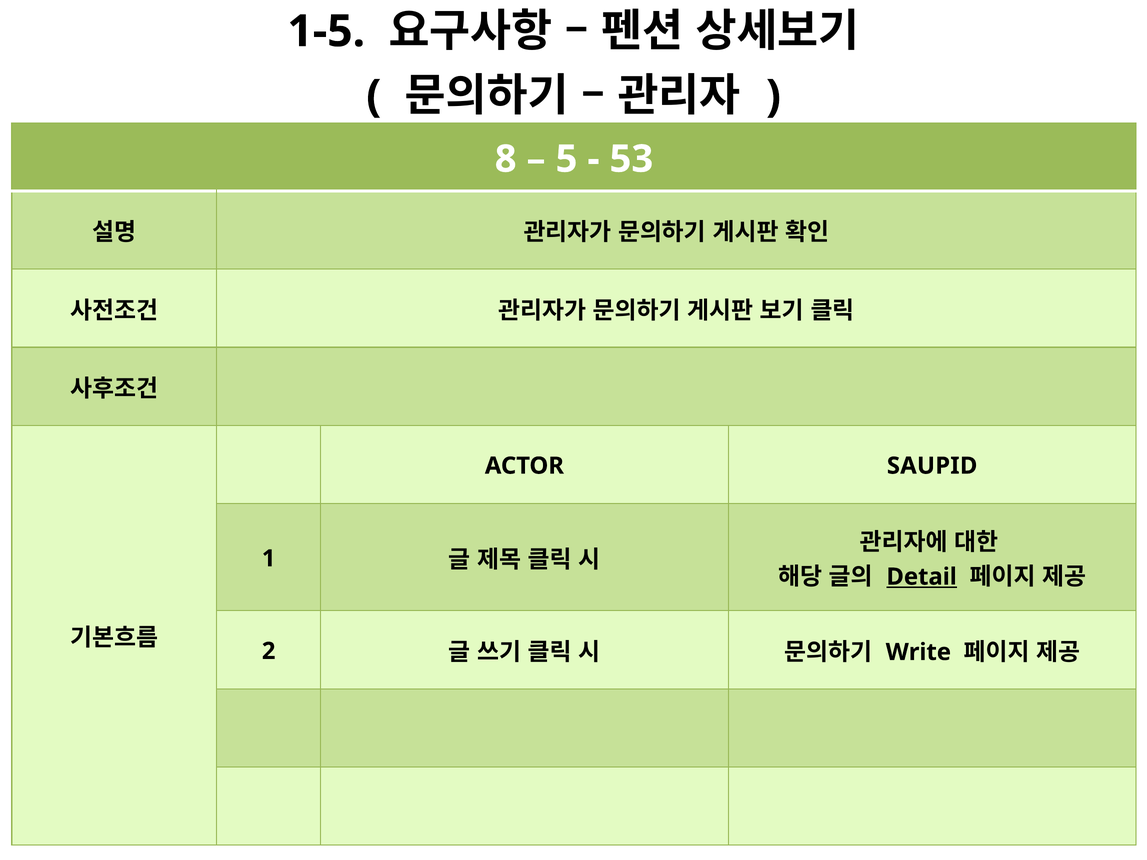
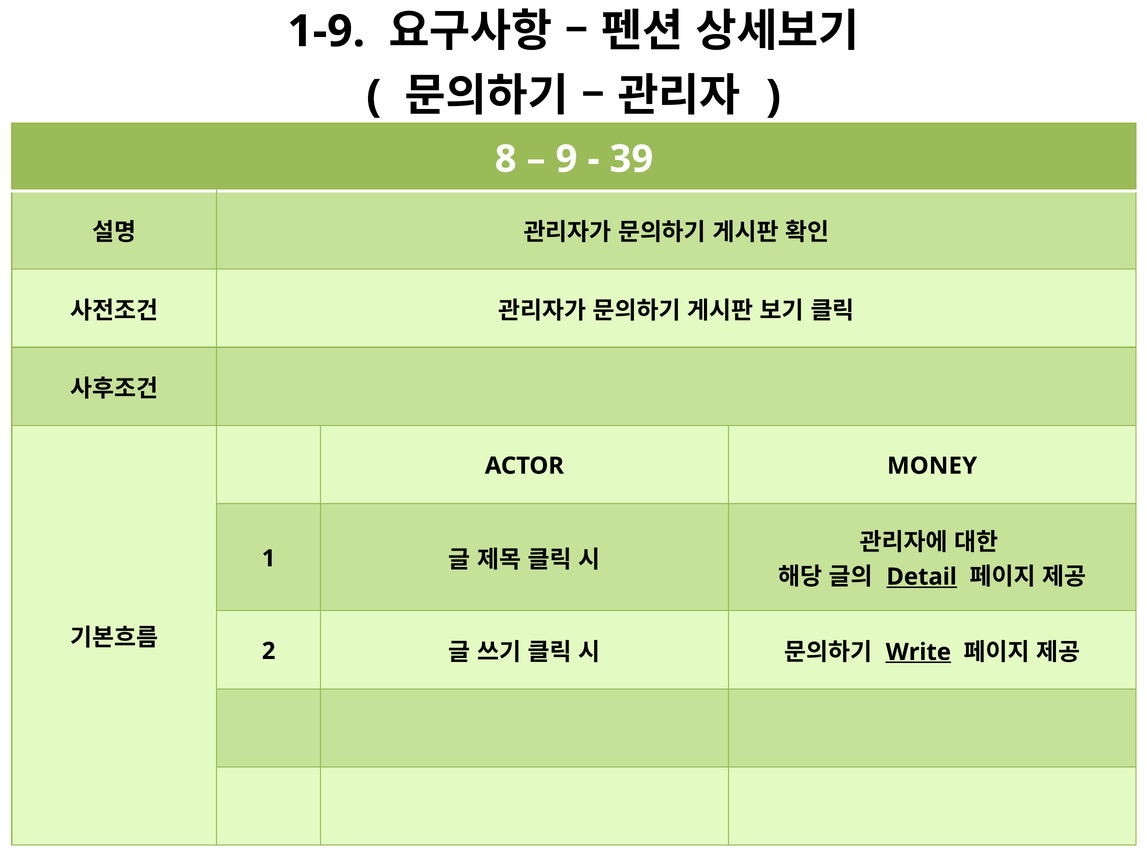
1-5: 1-5 -> 1-9 (326, 31)
5: 5 -> 9 (566, 159)
53: 53 -> 39 (631, 159)
SAUPID: SAUPID -> MONEY (932, 466)
Write underline: none -> present (918, 652)
